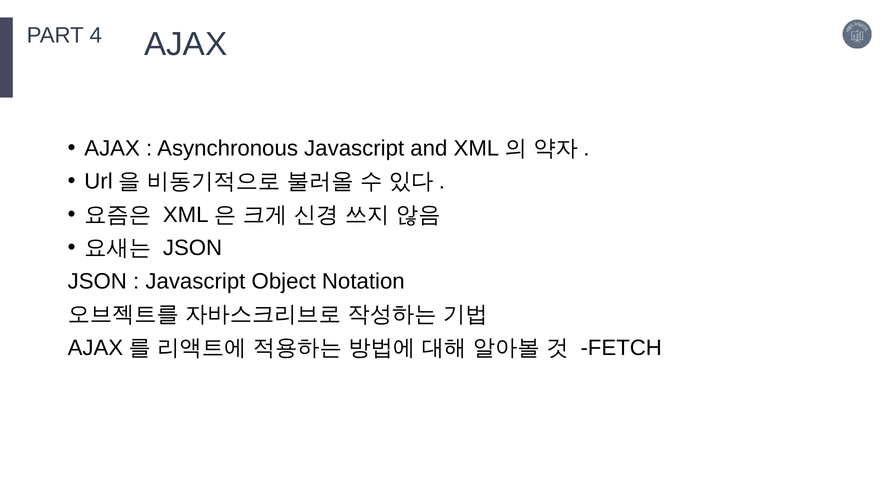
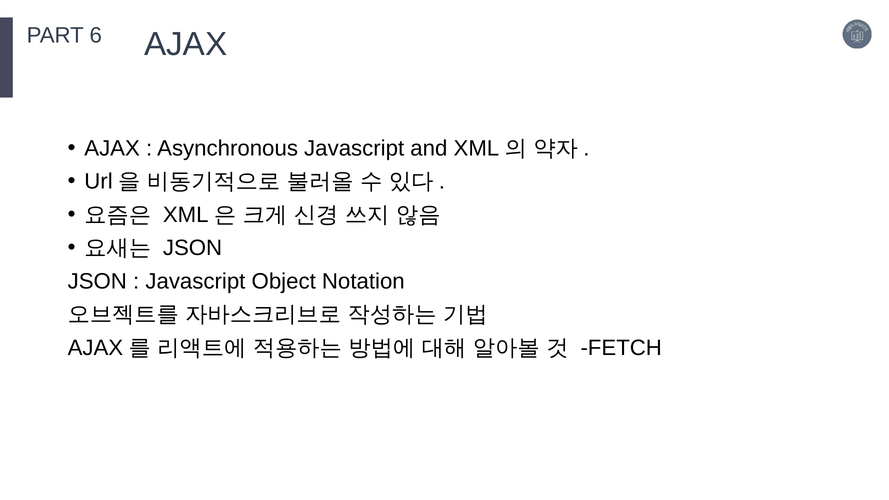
4: 4 -> 6 (96, 36)
